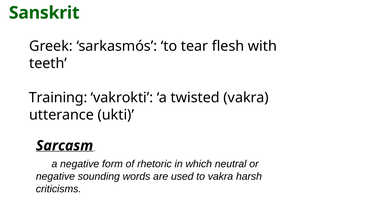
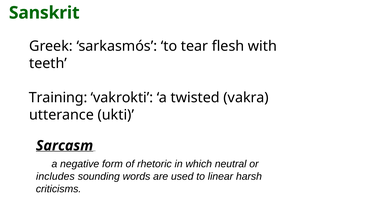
negative: negative -> includes (55, 176)
to vakra: vakra -> linear (220, 176)
